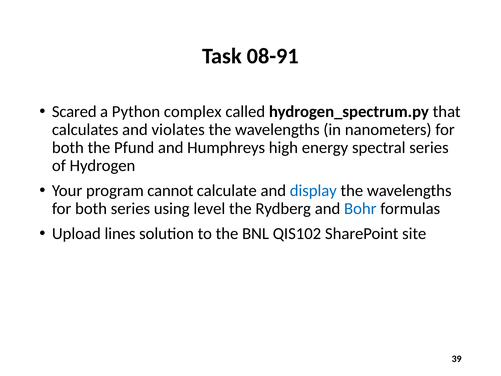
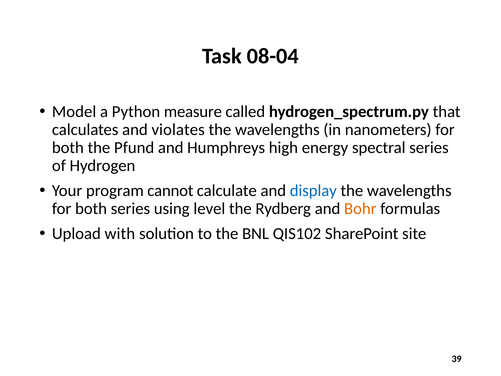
08-91: 08-91 -> 08-04 (273, 56)
Scared: Scared -> Model (74, 111)
complex: complex -> measure (193, 111)
Bohr colour: blue -> orange (360, 209)
lines: lines -> with (120, 234)
